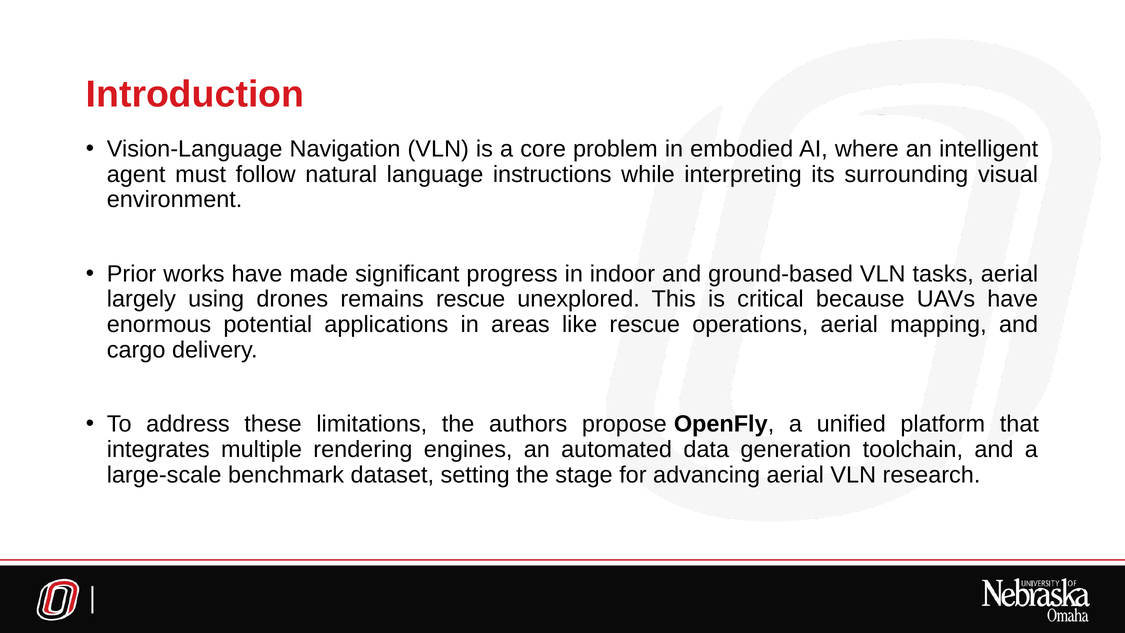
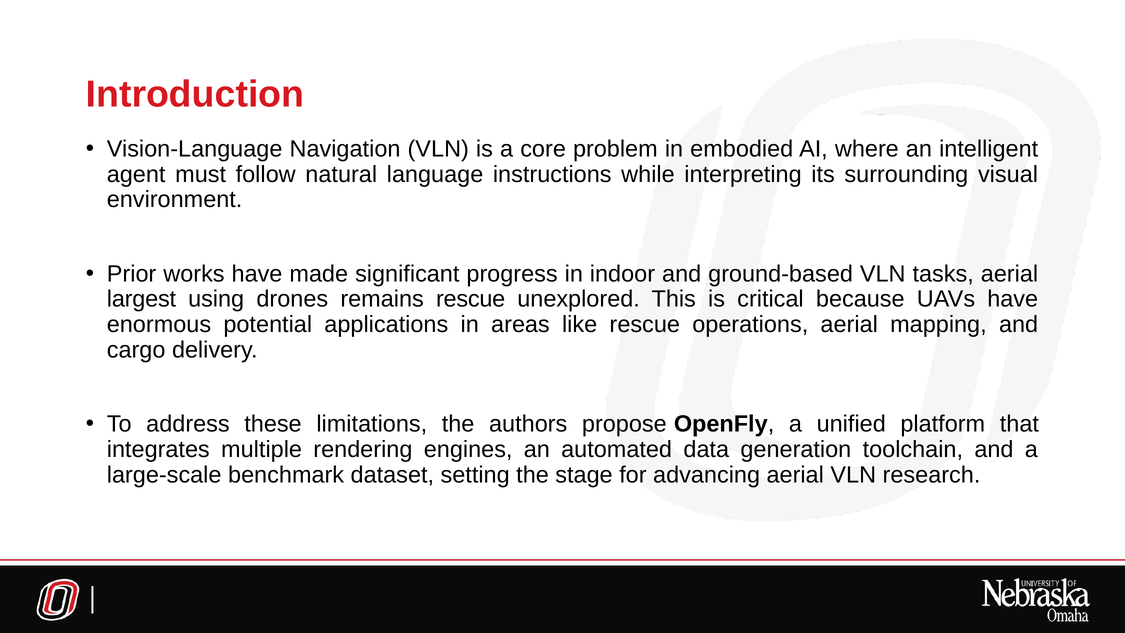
largely: largely -> largest (141, 299)
